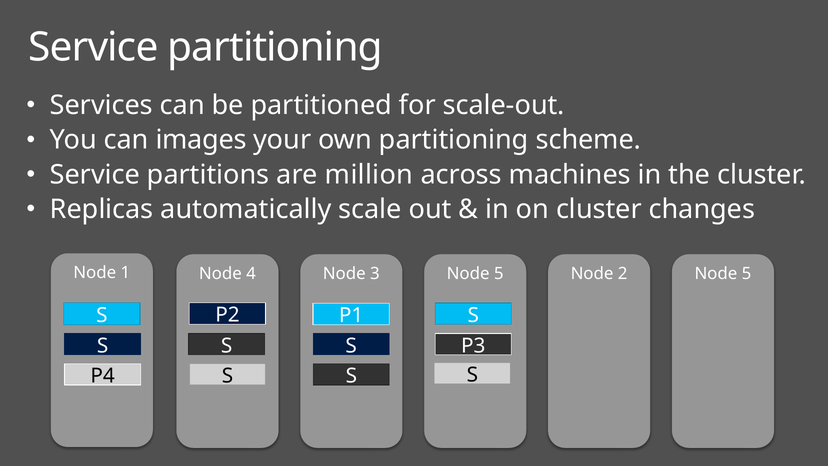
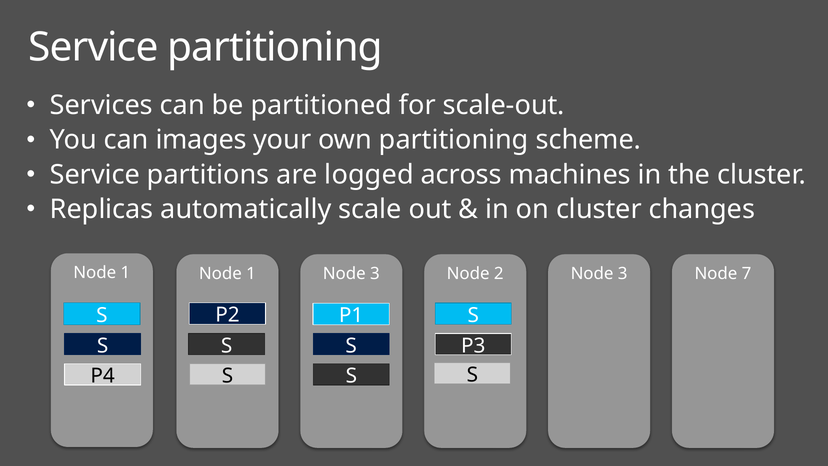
million: million -> logged (369, 175)
4: 4 -> 1 (251, 273)
5: 5 -> 2 (499, 273)
2: 2 -> 3 (623, 273)
3 Node 5: 5 -> 7 (747, 273)
